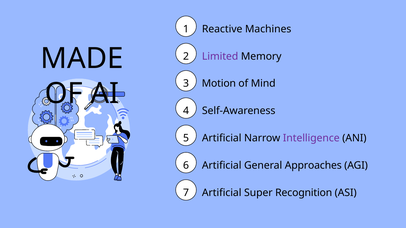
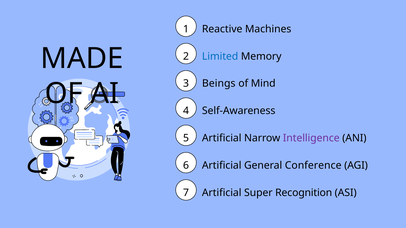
Limited colour: purple -> blue (220, 56)
Motion: Motion -> Beings (219, 84)
Approaches: Approaches -> Conference (313, 166)
